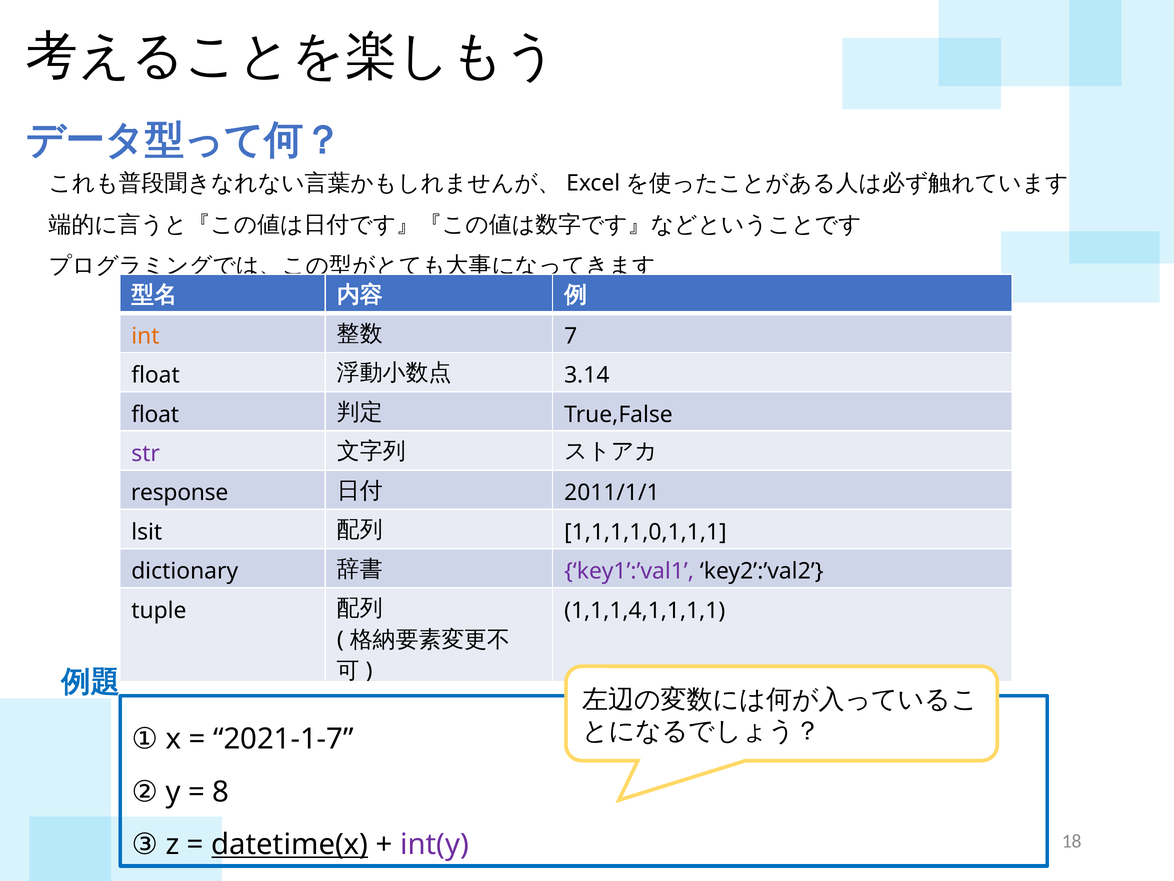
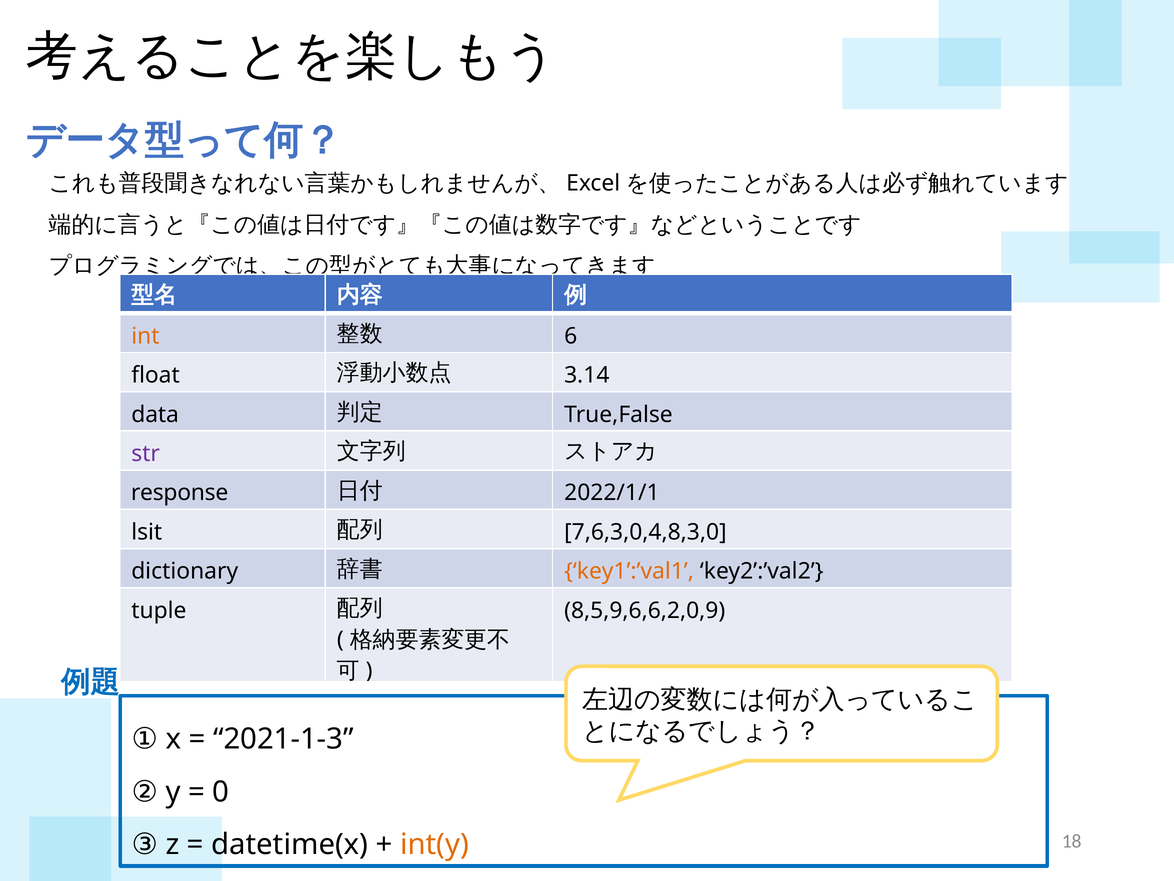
7: 7 -> 6 (571, 336)
float: float -> data (155, 414)
2011/1/1: 2011/1/1 -> 2022/1/1 (612, 493)
1,1,1,1,0,1,1,1: 1,1,1,1,0,1,1,1 -> 7,6,3,0,4,8,3,0 (645, 532)
key1’:’val1 colour: purple -> orange (629, 571)
1,1,1,4,1,1,1,1: 1,1,1,4,1,1,1,1 -> 8,5,9,6,6,2,0,9 (645, 610)
2021-1-7: 2021-1-7 -> 2021-1-3 (283, 739)
8: 8 -> 0 (221, 791)
datetime(x underline: present -> none (290, 844)
int(y colour: purple -> orange (435, 844)
